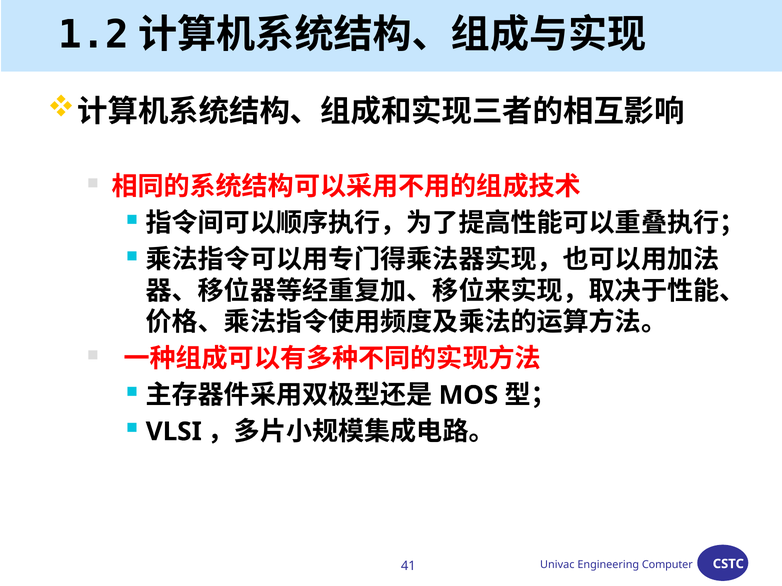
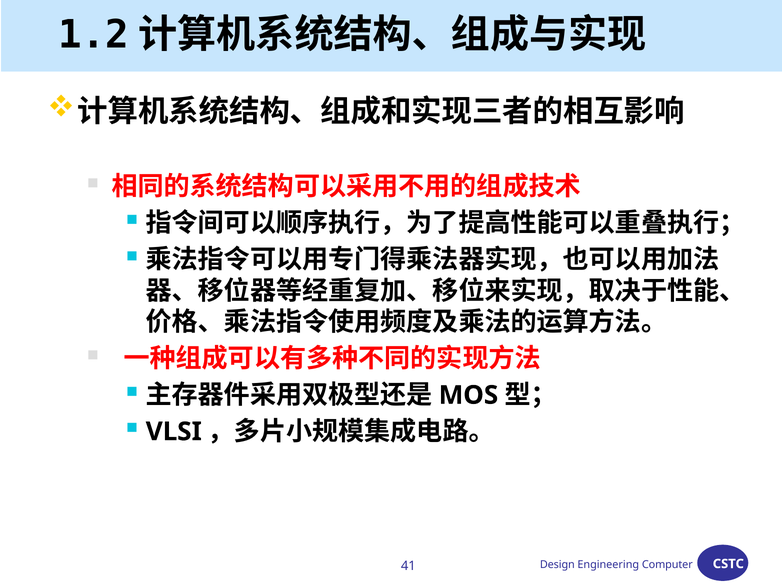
Univac: Univac -> Design (557, 565)
